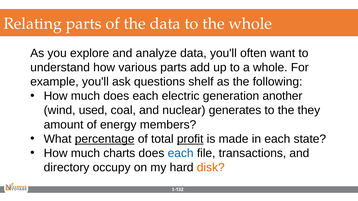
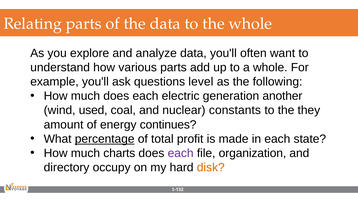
shelf: shelf -> level (201, 82)
generates: generates -> constants (235, 111)
members: members -> continues (168, 125)
profit underline: present -> none (190, 139)
each colour: blue -> purple (181, 153)
transactions: transactions -> organization (252, 153)
